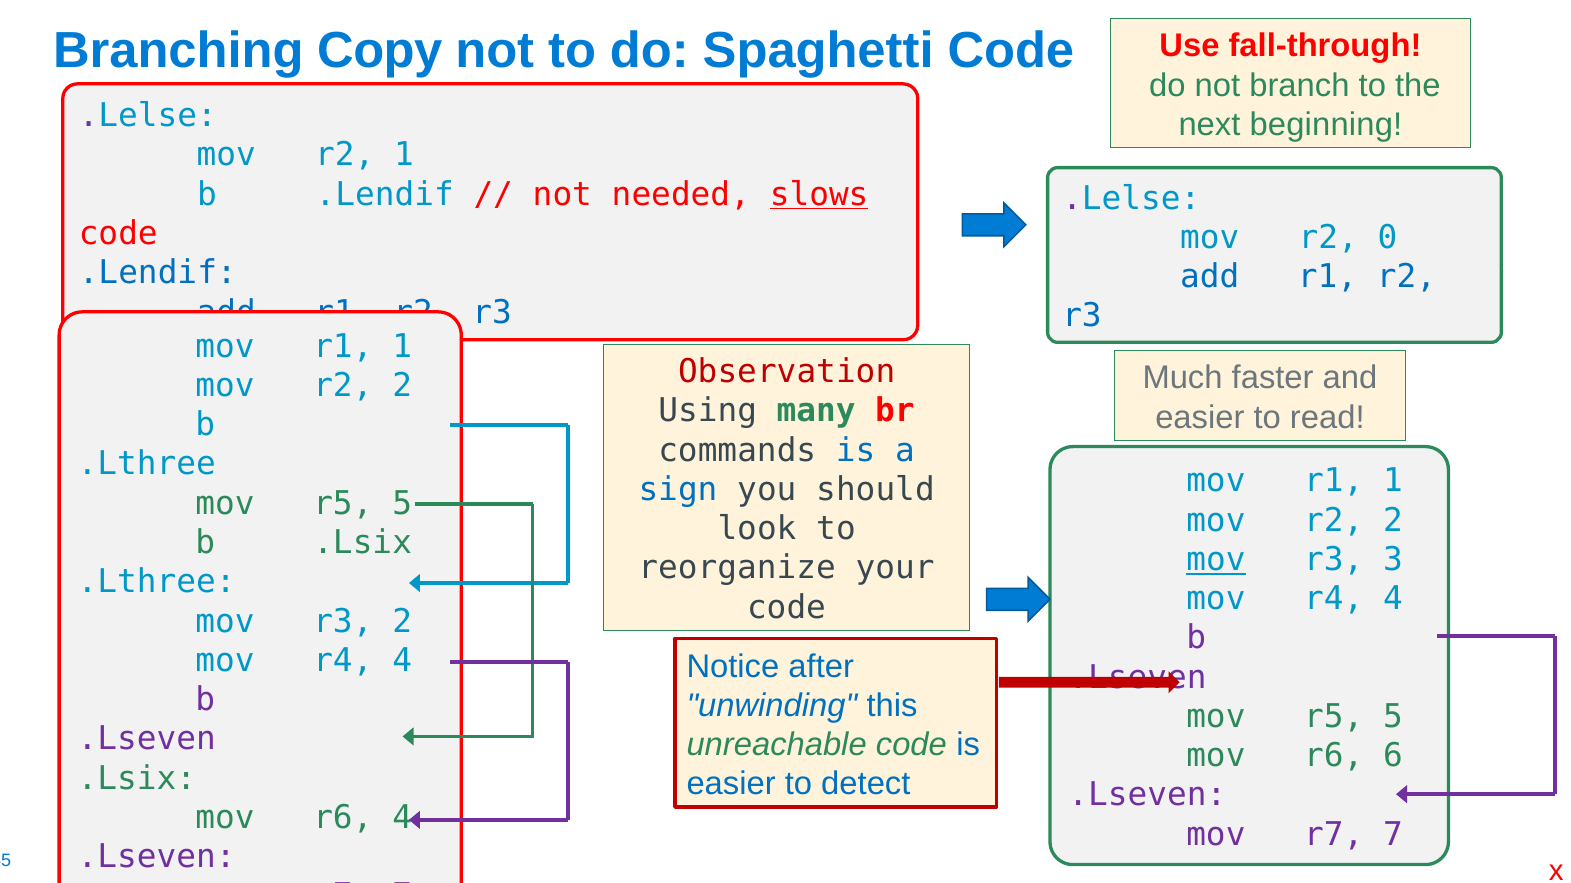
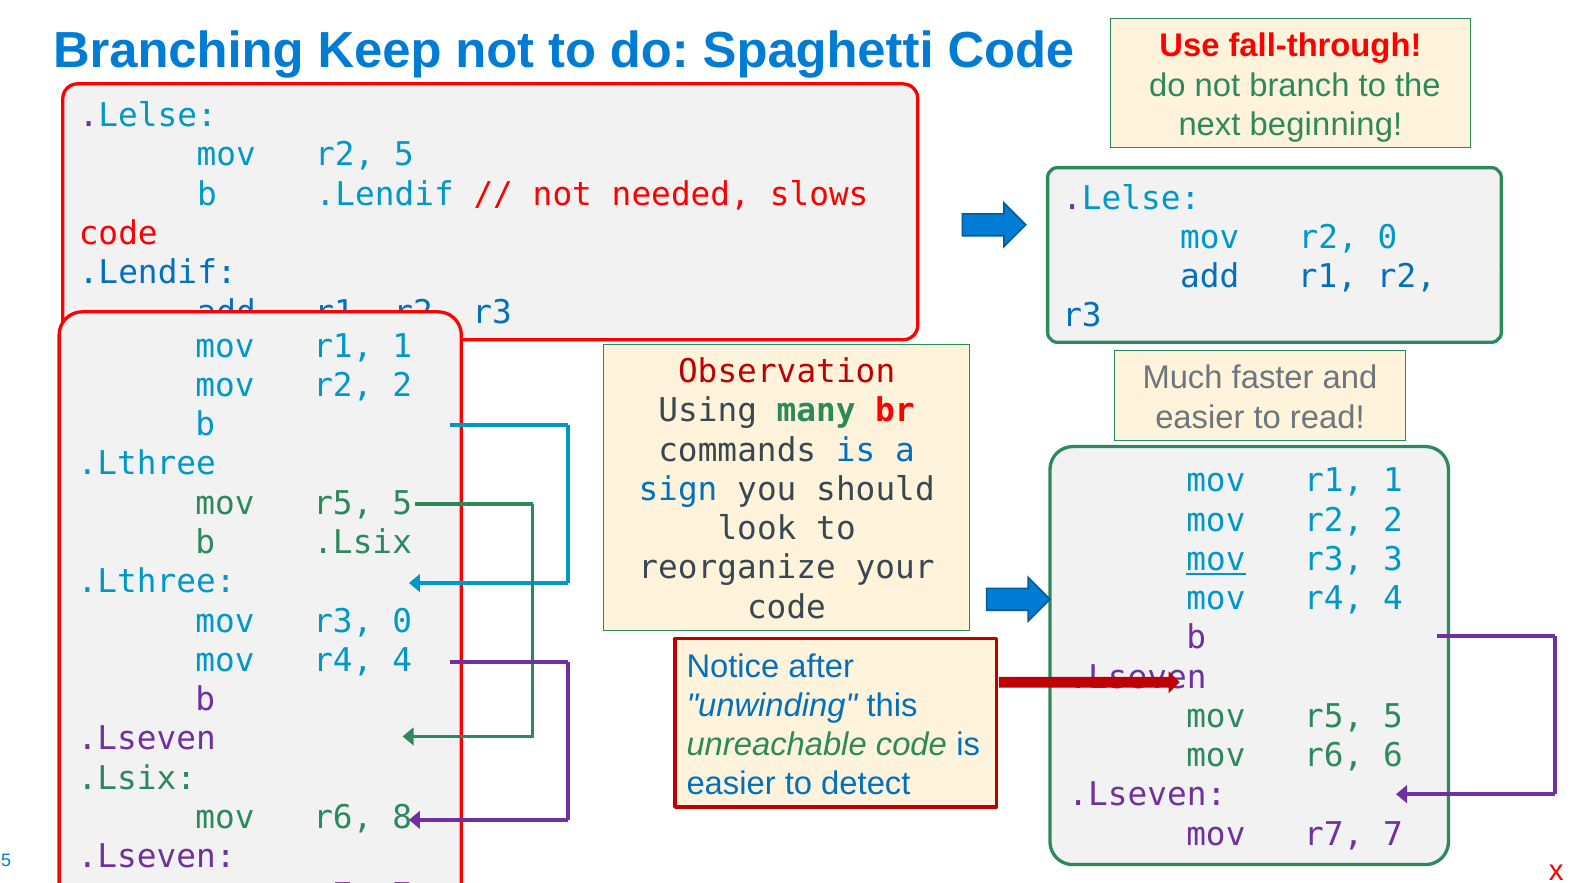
Copy: Copy -> Keep (380, 51)
r2 1: 1 -> 5 (404, 155)
slows underline: present -> none (819, 195)
r3 2: 2 -> 0 (402, 622)
r6 4: 4 -> 8 (402, 818)
